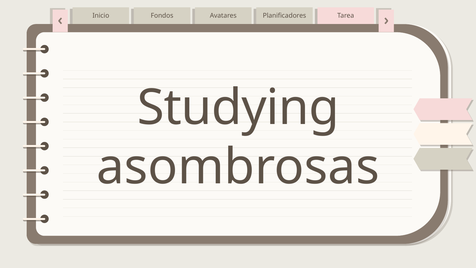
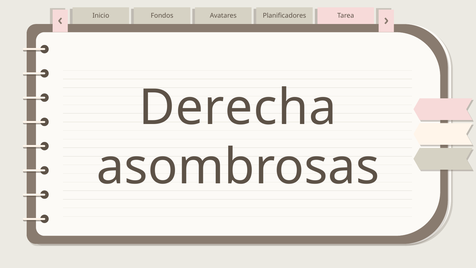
Studying: Studying -> Derecha (238, 108)
